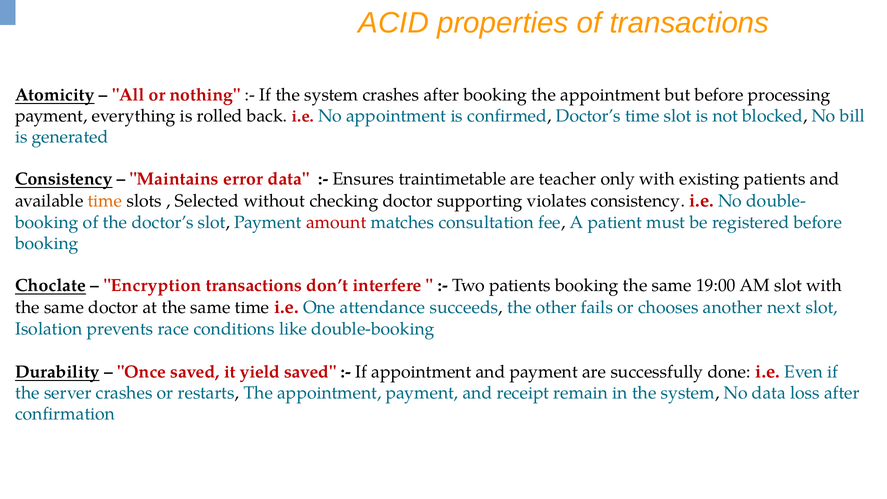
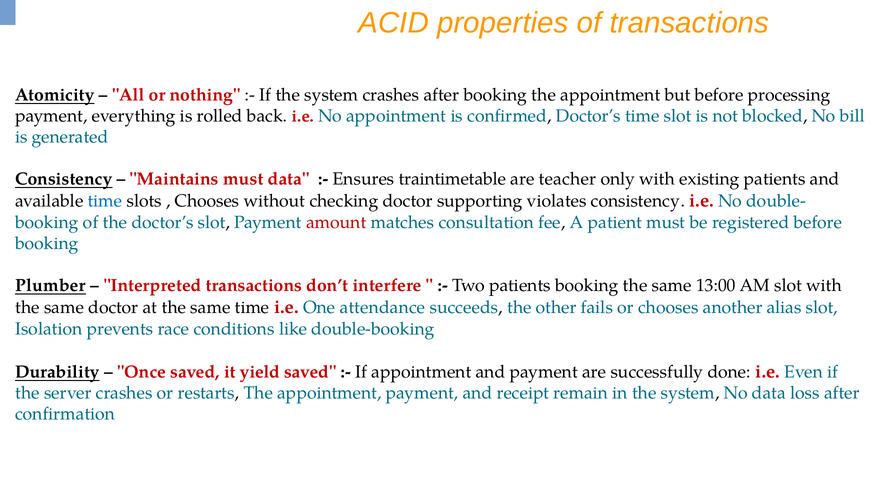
Maintains error: error -> must (243, 179)
time colour: orange -> blue (105, 201)
Selected: Selected -> Chooses (207, 201)
Choclate: Choclate -> Plumber (51, 286)
Encryption: Encryption -> Interpreted (153, 286)
19:00: 19:00 -> 13:00 (716, 286)
next: next -> alias (784, 308)
